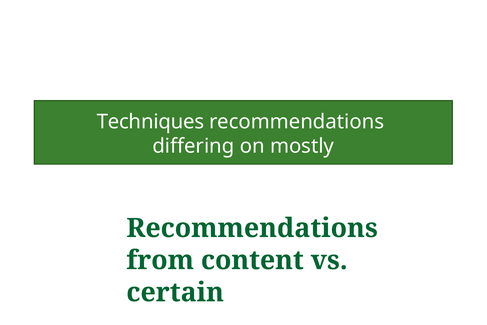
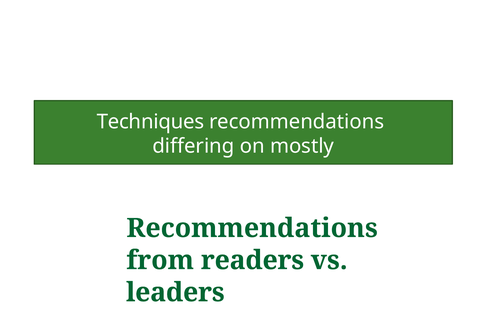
content: content -> readers (252, 260)
certain: certain -> leaders (175, 292)
